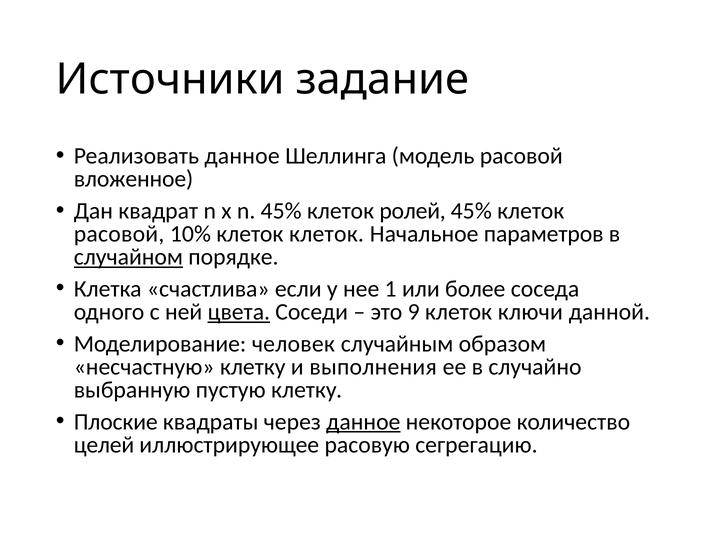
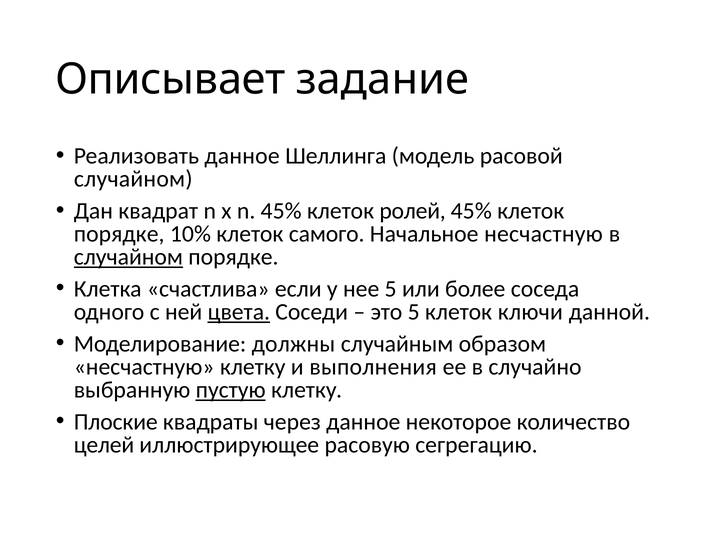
Источники: Источники -> Описывает (170, 80)
вложенное: вложенное -> случайном (133, 179)
расовой: расовой -> порядке (119, 234)
клеток клеток: клеток -> самого (327, 234)
Начальное параметров: параметров -> несчастную (543, 234)
нее 1: 1 -> 5 (391, 289)
это 9: 9 -> 5 (414, 312)
человек: человек -> должны (293, 344)
пустую underline: none -> present (231, 390)
данное underline: present -> none (363, 422)
